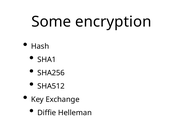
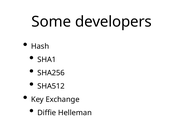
encryption: encryption -> developers (113, 22)
